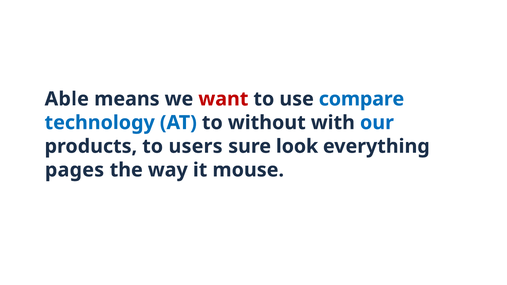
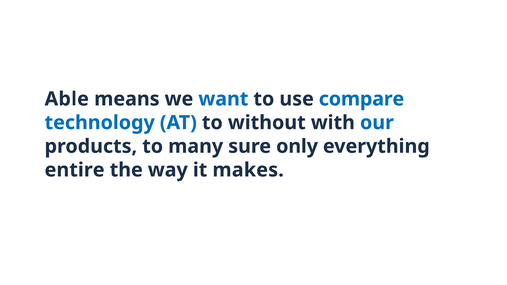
want colour: red -> blue (223, 99)
users: users -> many (196, 146)
look: look -> only (297, 146)
pages: pages -> entire (75, 170)
mouse: mouse -> makes (248, 170)
